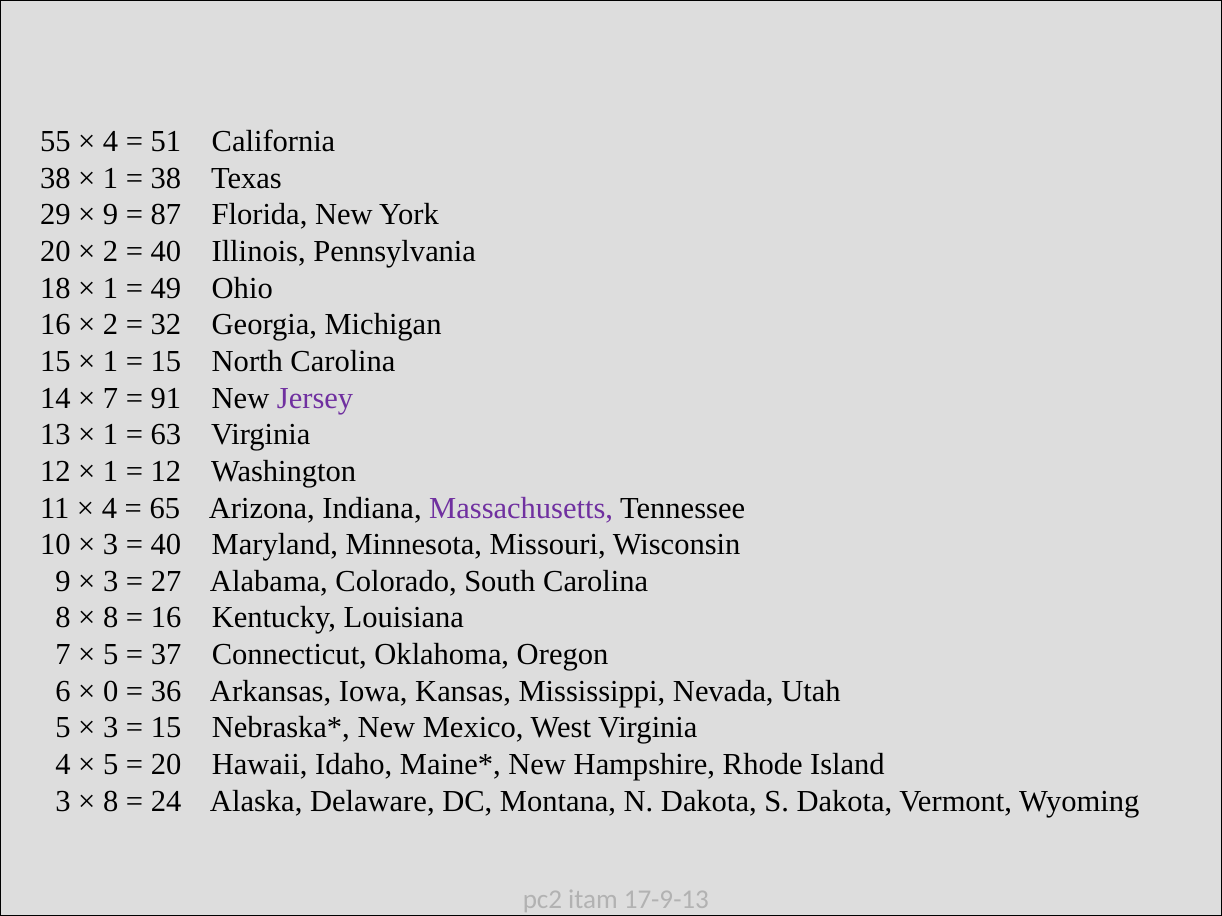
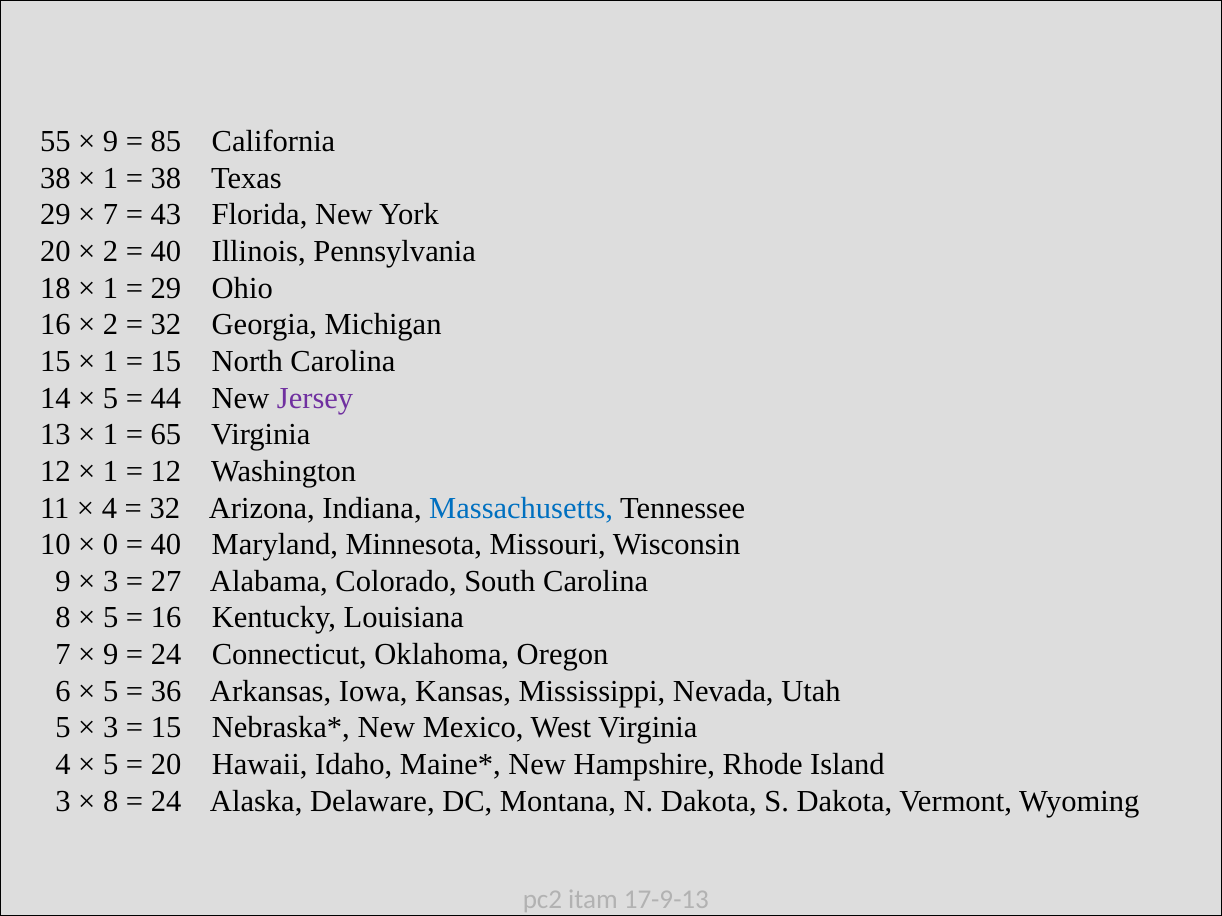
4: 4 -> 9 (111, 142)
51: 51 -> 85 (166, 142)
9: 9 -> 7 (111, 215)
87: 87 -> 43 (166, 215)
49: 49 -> 29 (166, 288)
7: 7 -> 5 (111, 398)
91: 91 -> 44 (166, 398)
63: 63 -> 65 (166, 435)
65: 65 -> 32 (165, 508)
Massachusetts colour: purple -> blue (521, 508)
3: 3 -> 0 (111, 545)
8: 8 -> 5 (111, 618)
5: 5 -> 9 (111, 655)
37: 37 -> 24 (166, 655)
0: 0 -> 5 (111, 692)
